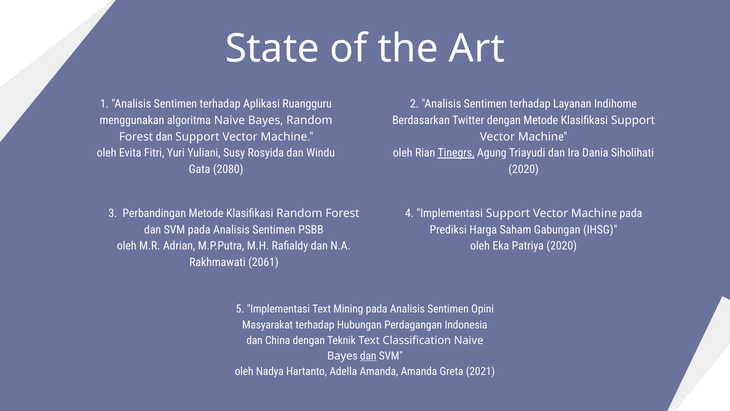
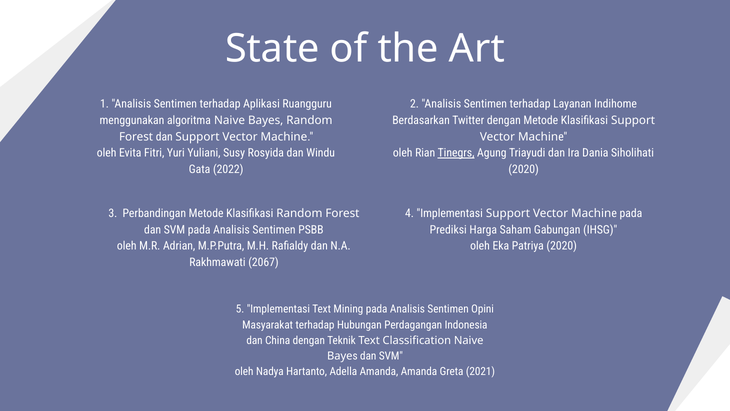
2080: 2080 -> 2022 (228, 169)
2061: 2061 -> 2067 (263, 262)
dan underline: present -> none (368, 356)
